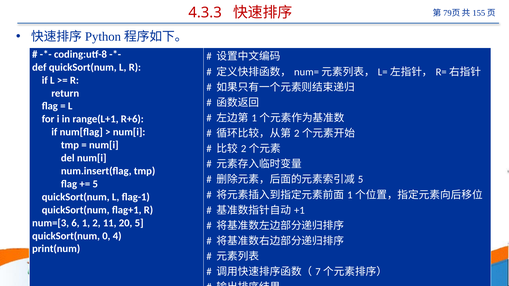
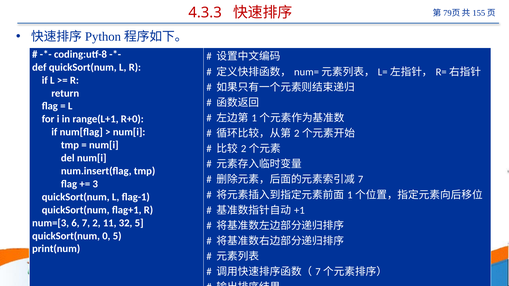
R+6: R+6 -> R+0 (132, 119)
5: 5 -> 7 (361, 180)
5: 5 -> 3 (95, 184)
6 1: 1 -> 7 (86, 223)
20: 20 -> 32 (126, 223)
0 4: 4 -> 5 (117, 236)
